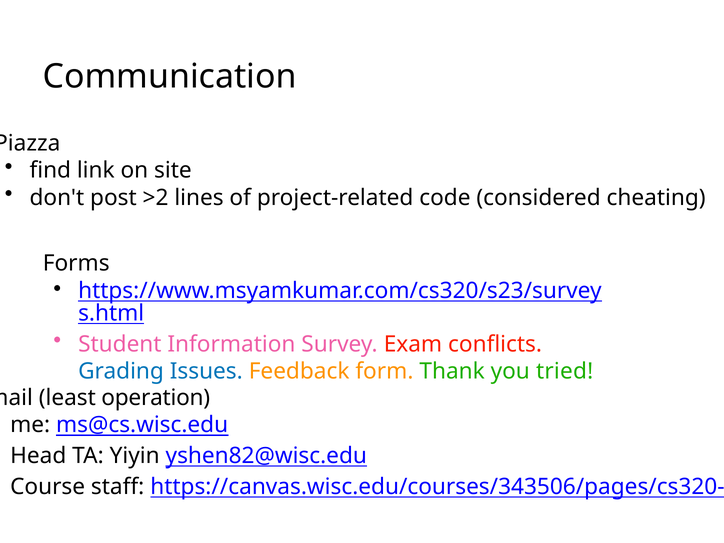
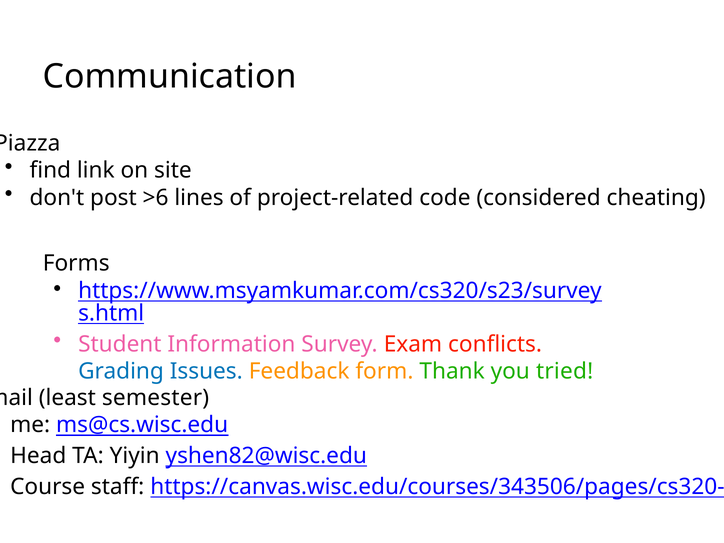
>2: >2 -> >6 (156, 198)
operation: operation -> semester (156, 398)
